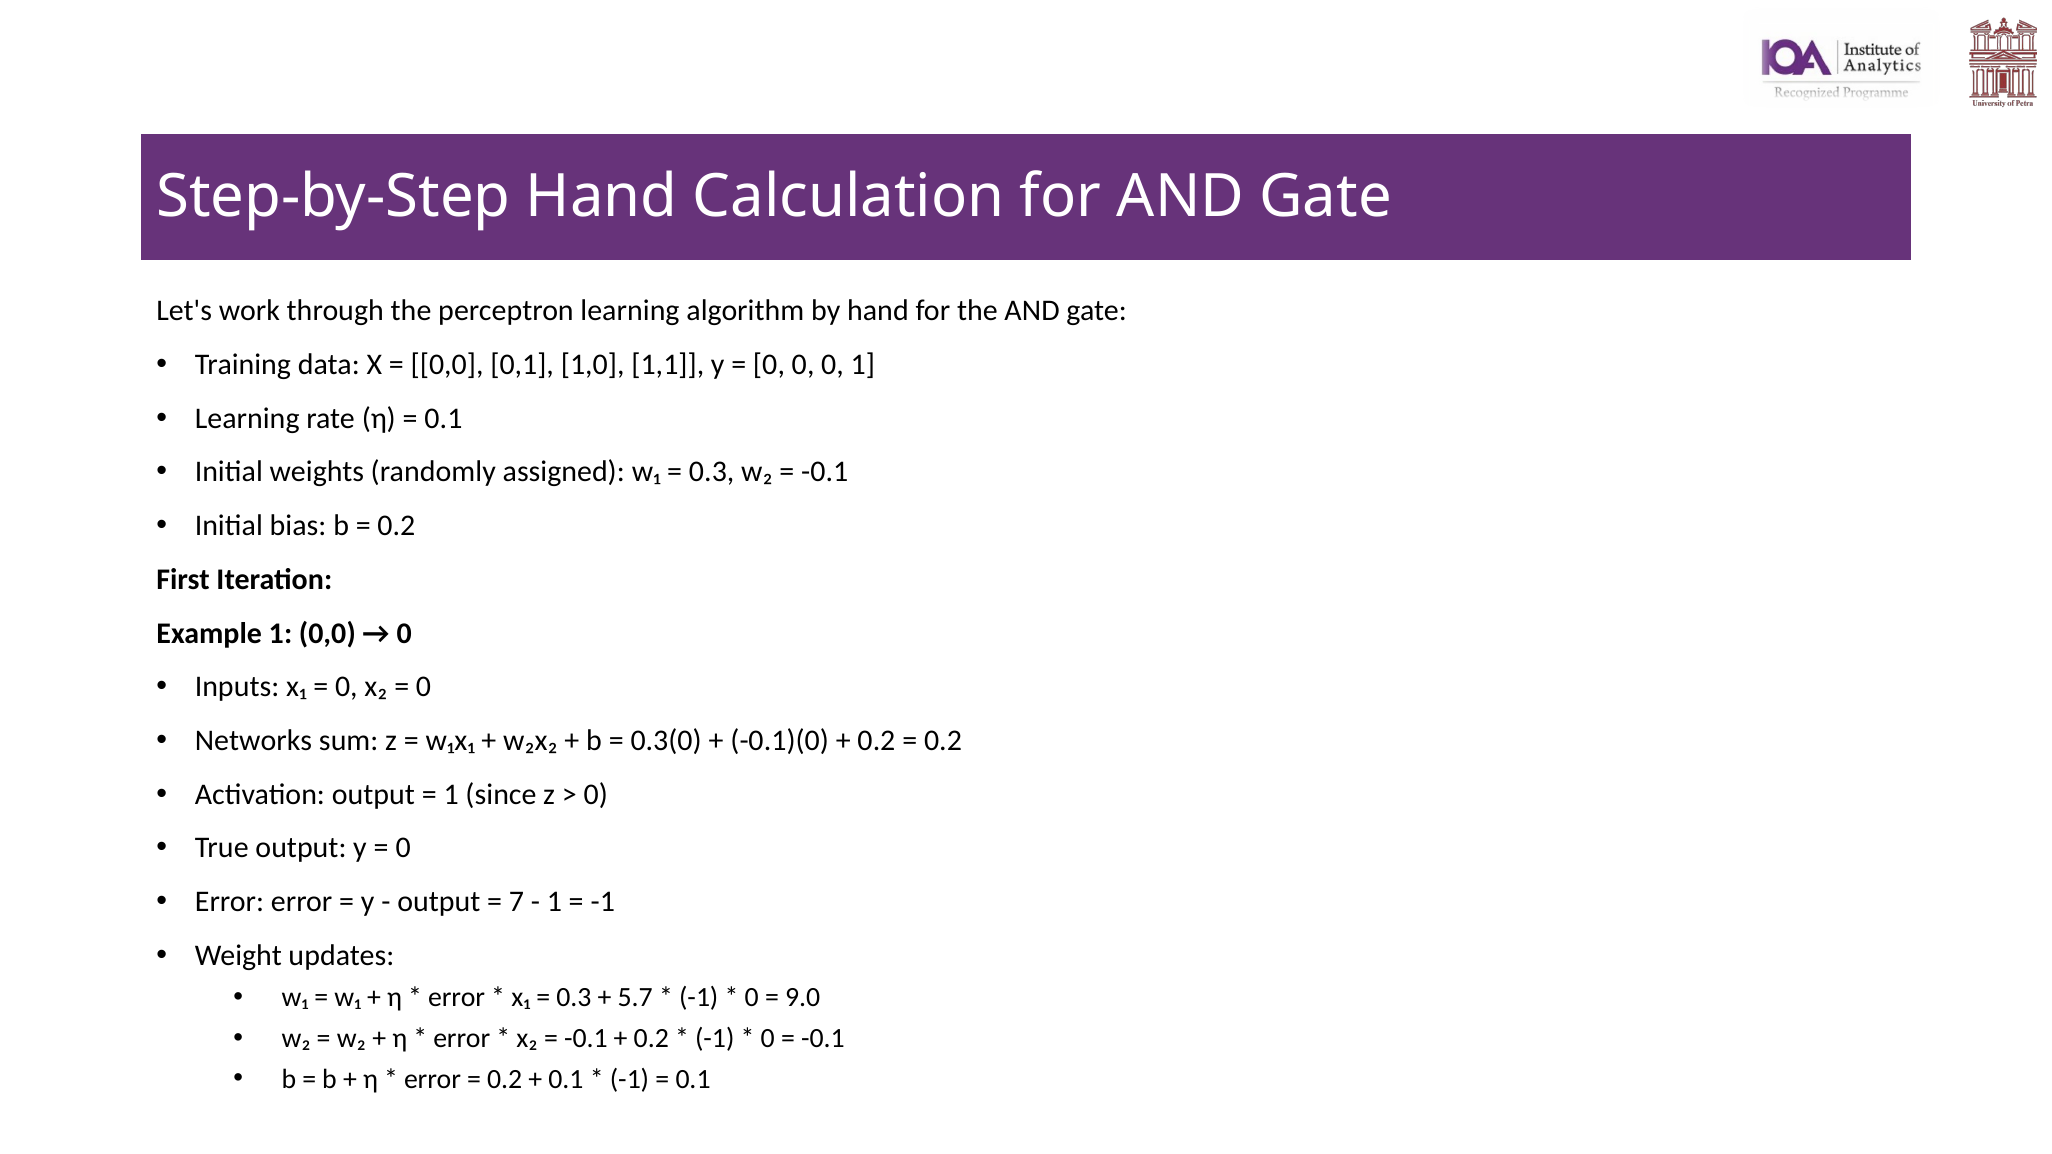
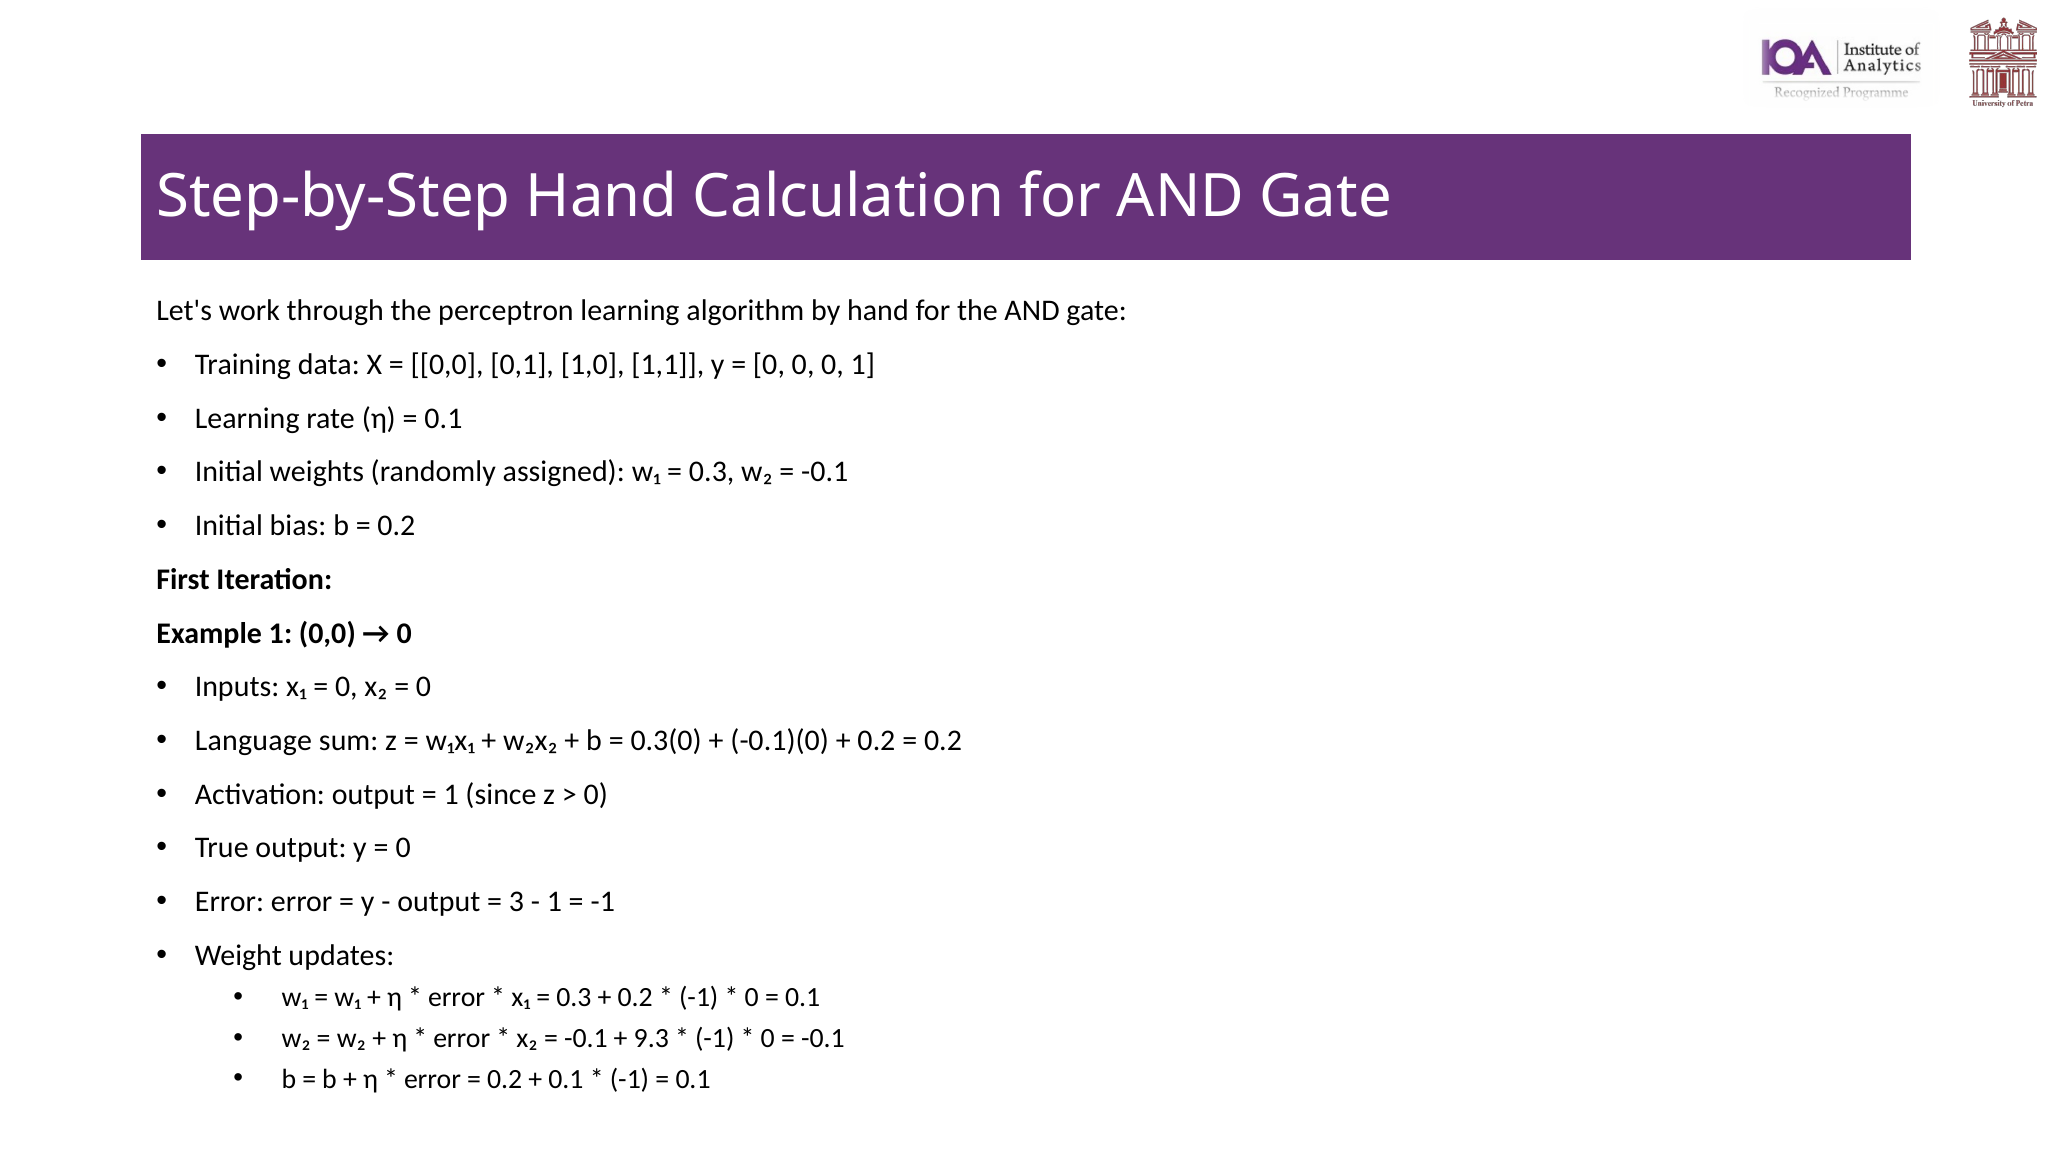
Networks: Networks -> Language (253, 741)
7: 7 -> 3 (516, 902)
5.7: 5.7 -> 0.2 (635, 998)
9.0: 9.0 -> 0.1 (803, 998)
0.2: 0.2 -> 9.3 (651, 1038)
